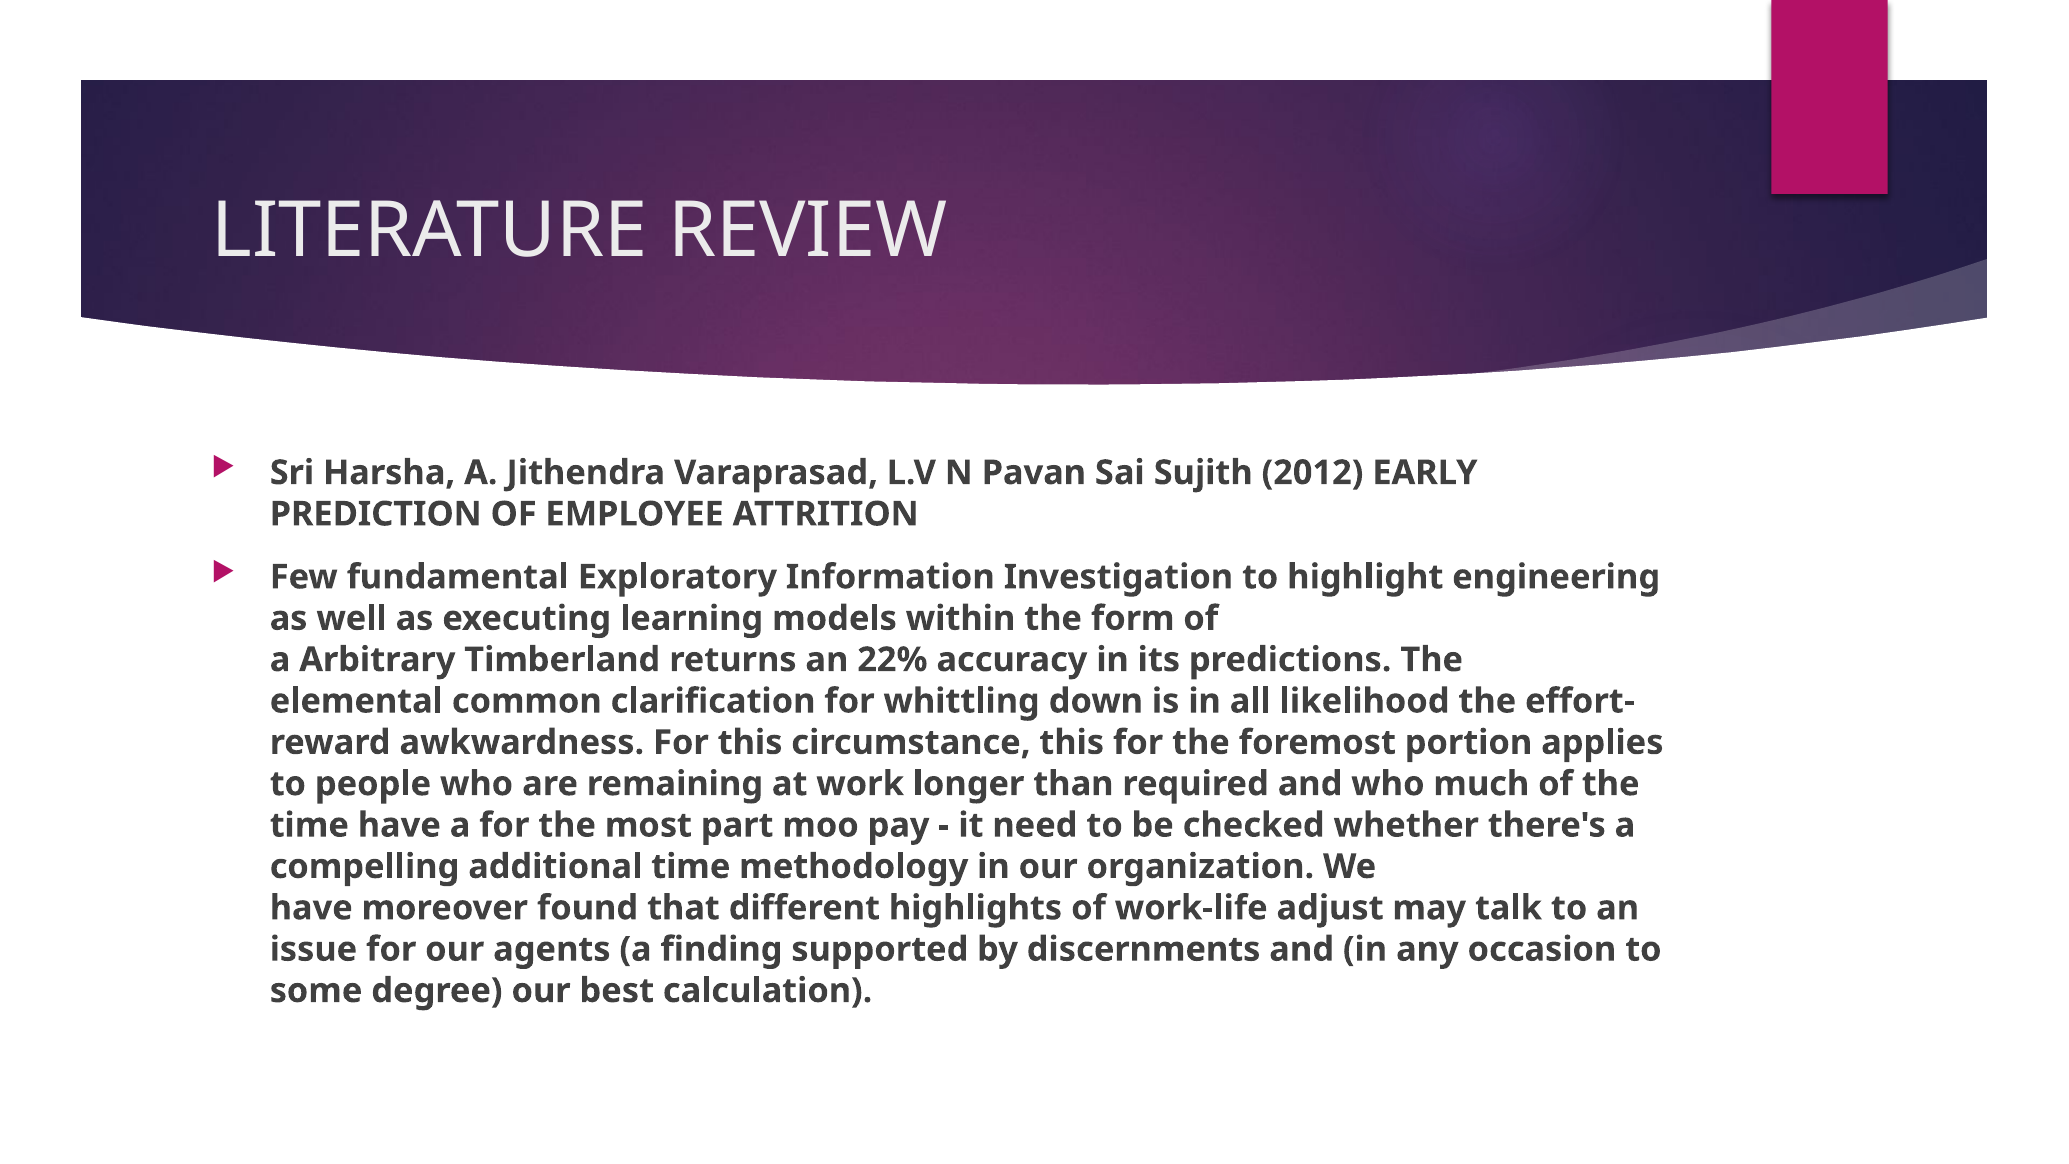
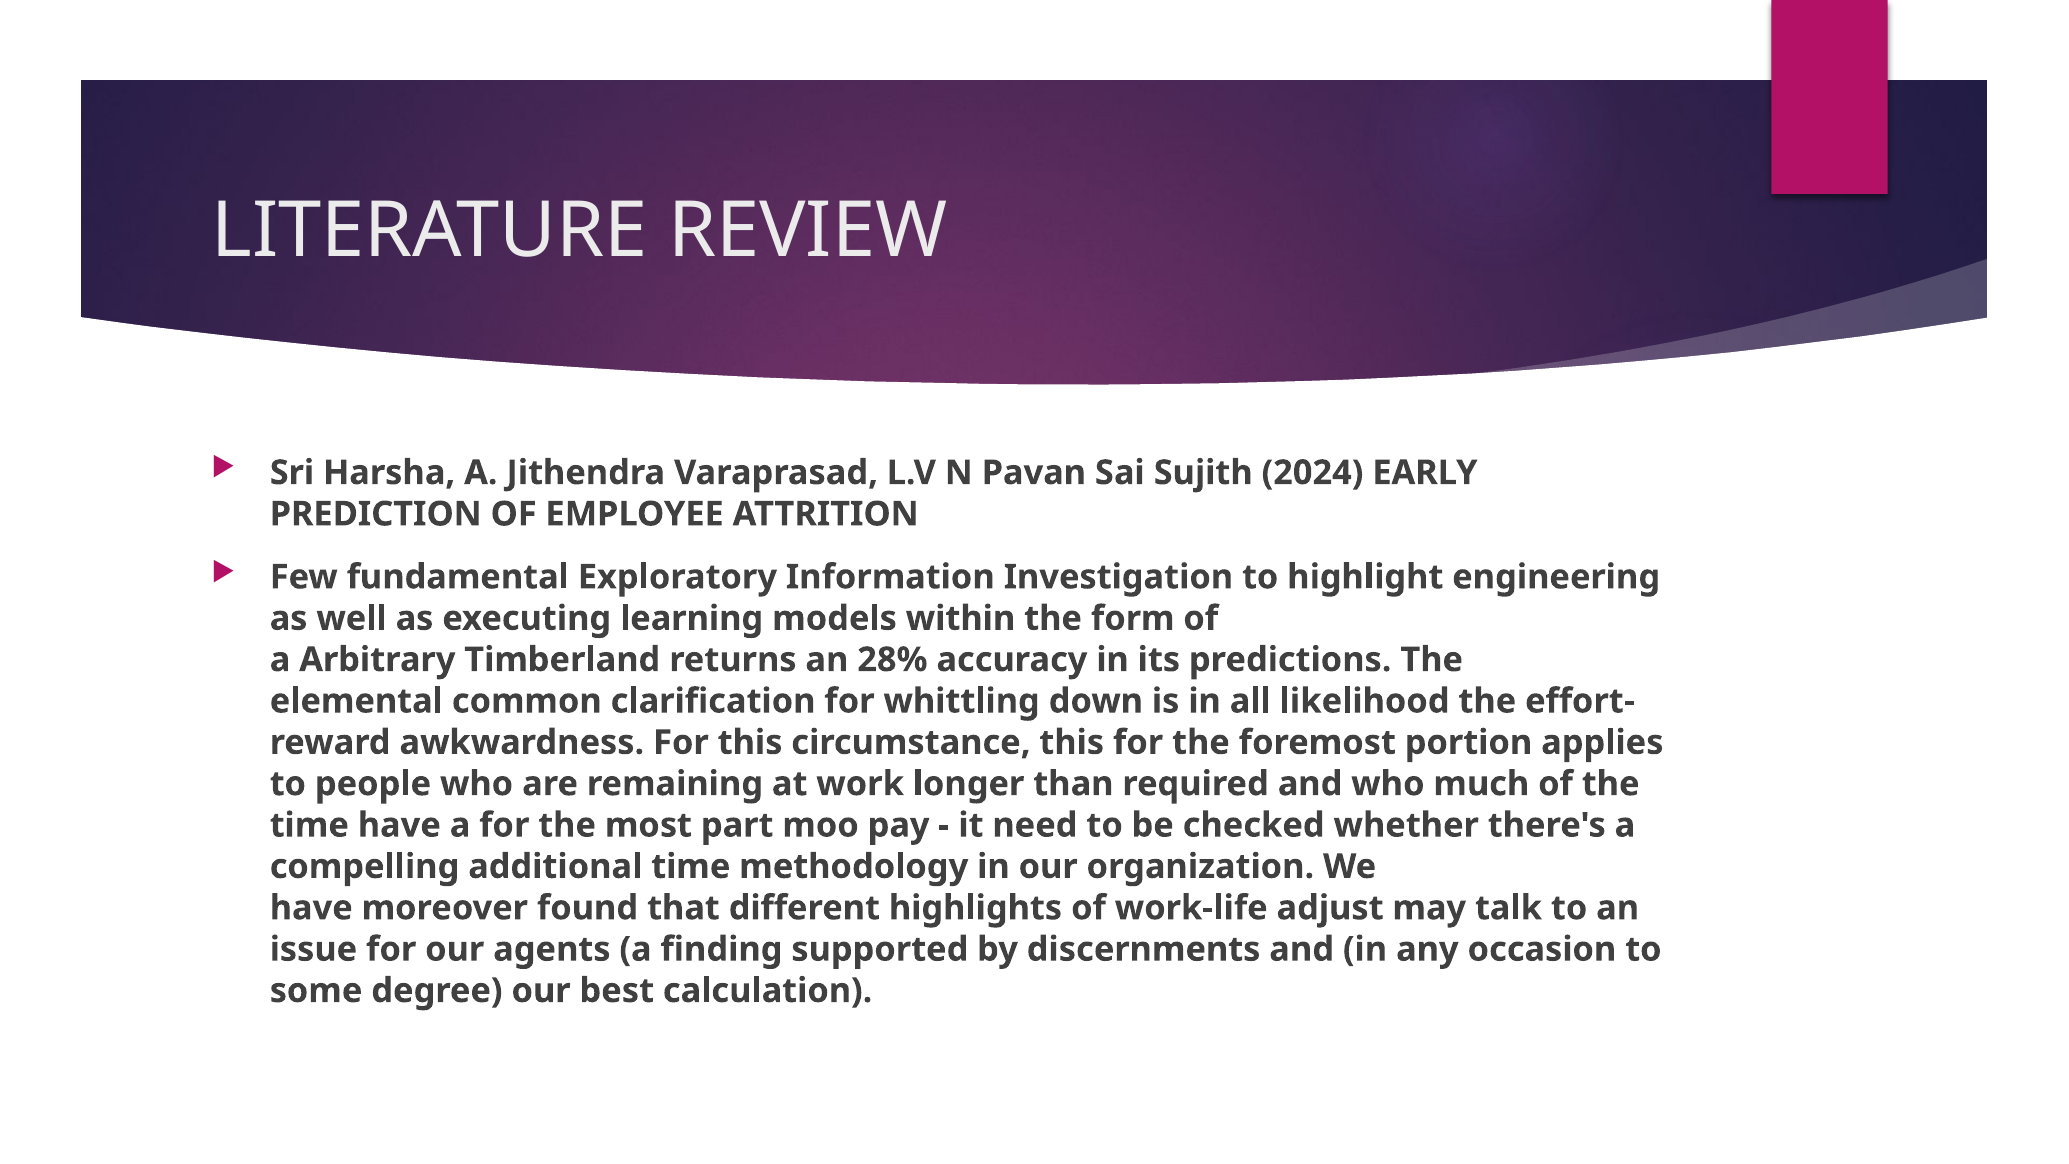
2012: 2012 -> 2024 (1312, 473)
22%: 22% -> 28% (892, 660)
